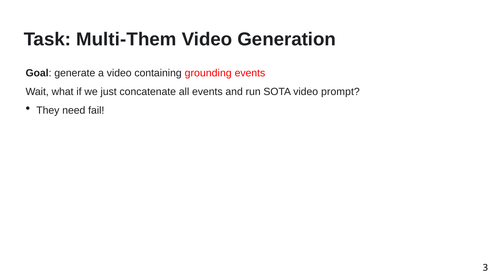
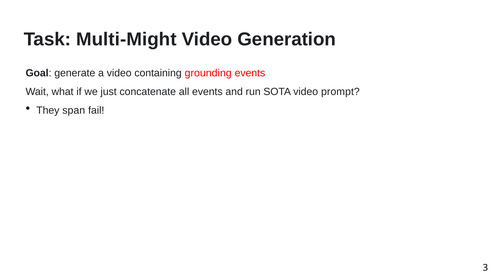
Multi-Them: Multi-Them -> Multi-Might (126, 39)
need: need -> span (74, 111)
